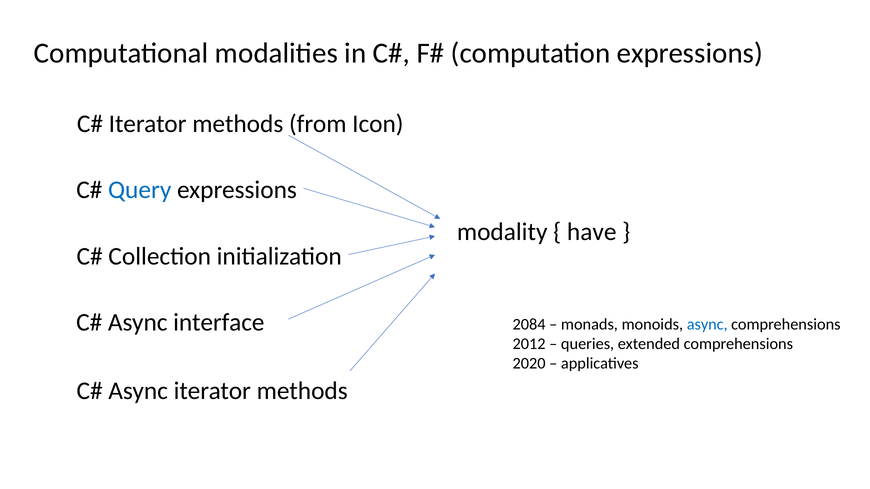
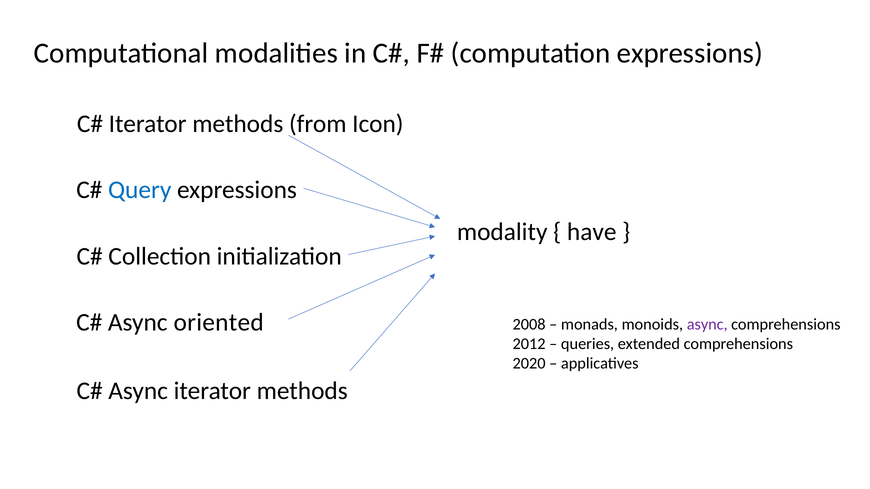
interface: interface -> oriented (219, 322)
2084: 2084 -> 2008 (529, 325)
async colour: blue -> purple (707, 325)
